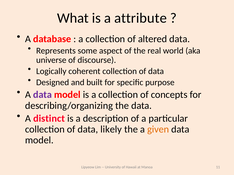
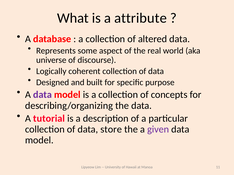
distinct: distinct -> tutorial (49, 119)
likely: likely -> store (111, 130)
given colour: orange -> purple (158, 130)
